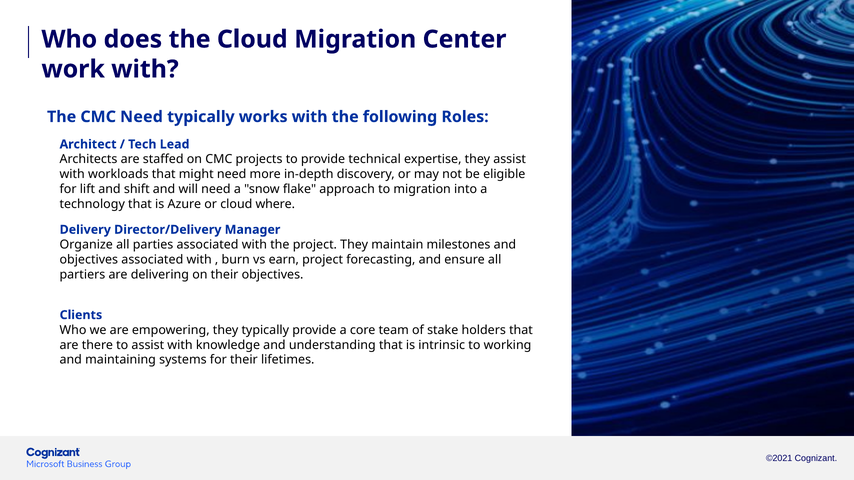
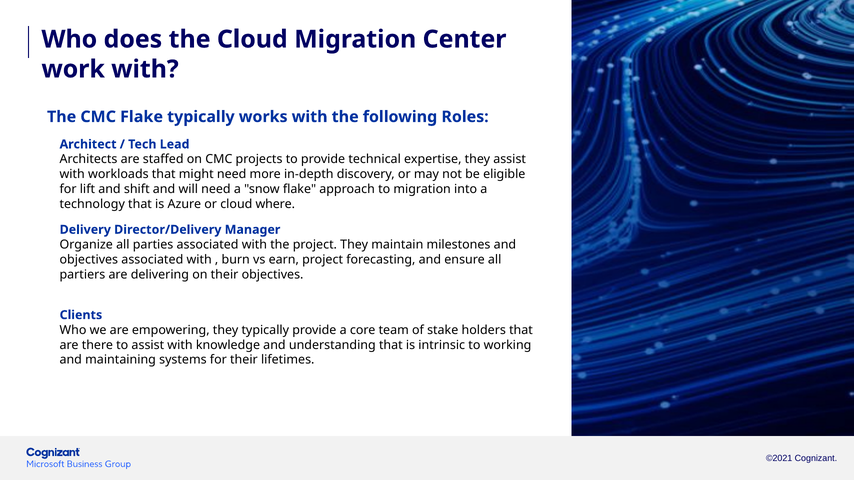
CMC Need: Need -> Flake (142, 117)
